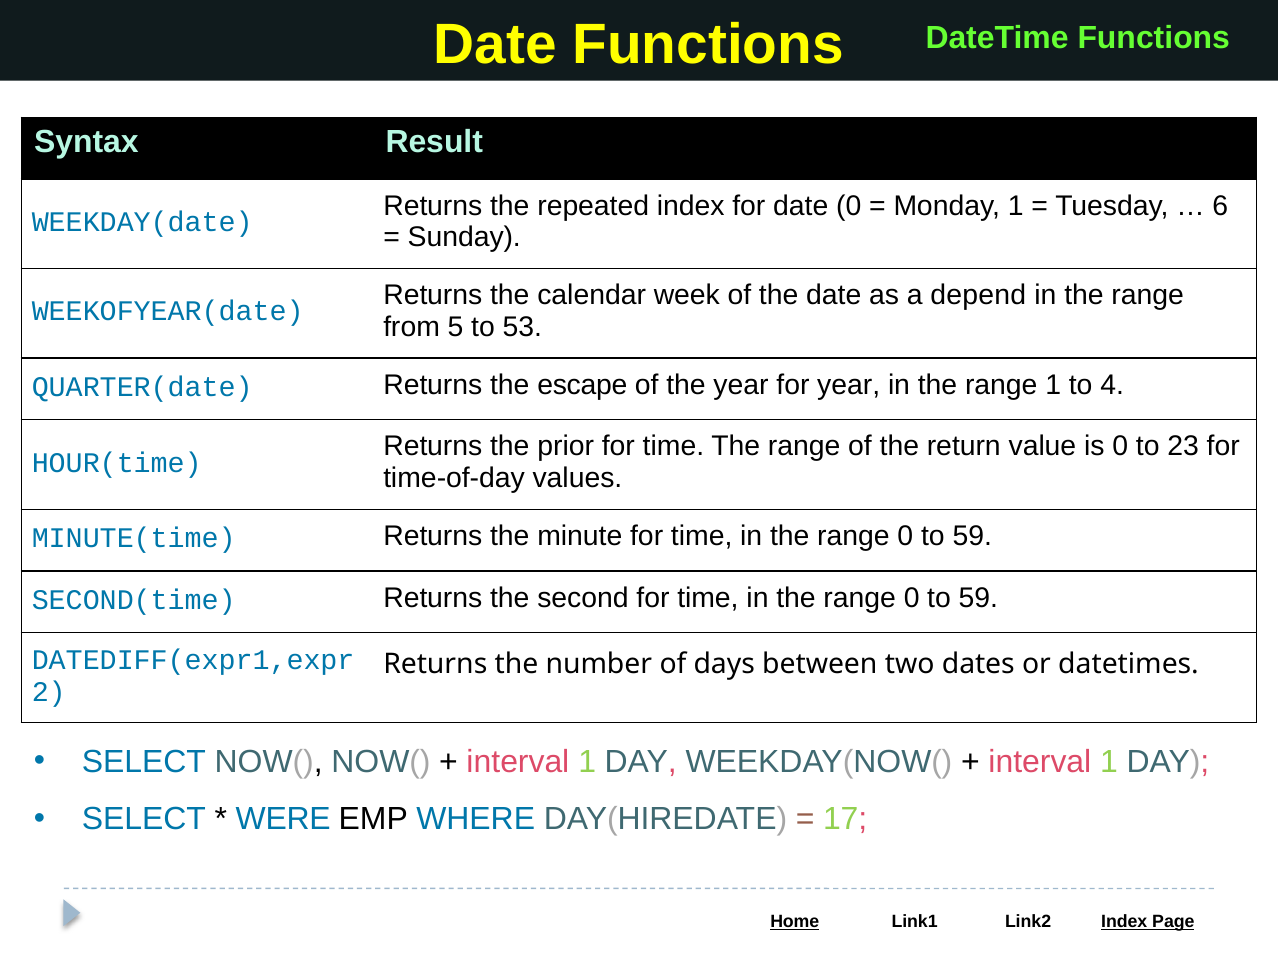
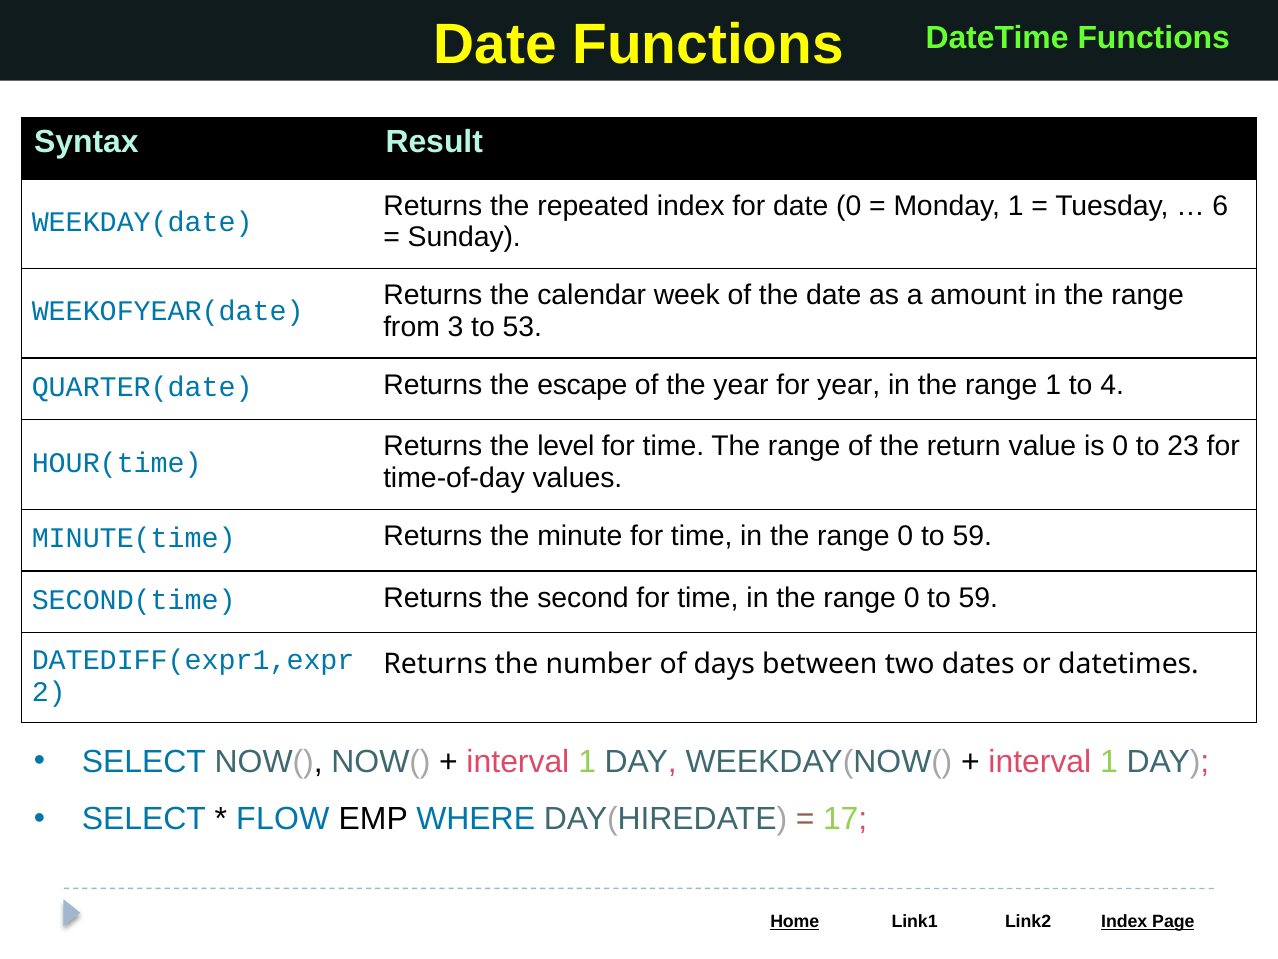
depend: depend -> amount (978, 295)
5: 5 -> 3 (455, 327)
prior: prior -> level (566, 446)
WERE: WERE -> FLOW (283, 819)
